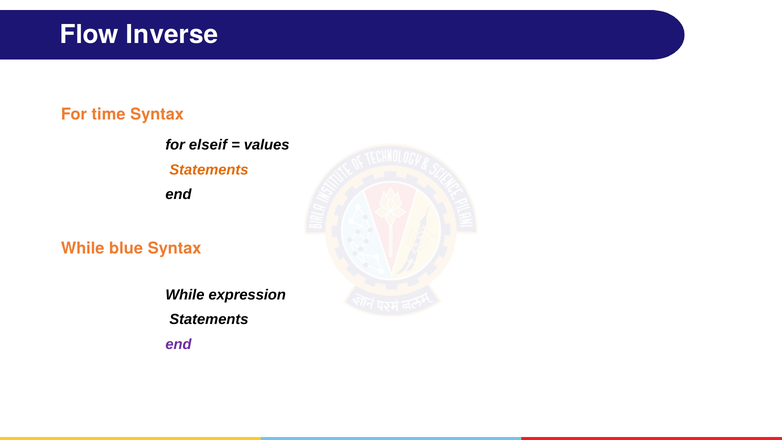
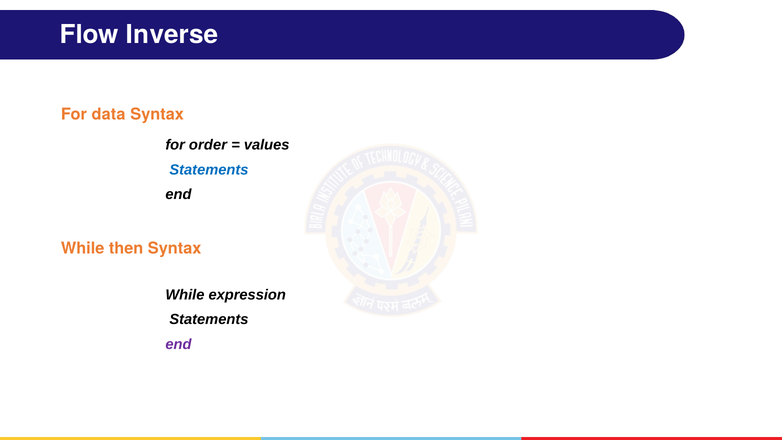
time: time -> data (109, 114)
elseif: elseif -> order (208, 145)
Statements colour: orange -> blue (209, 170)
blue: blue -> then (126, 248)
